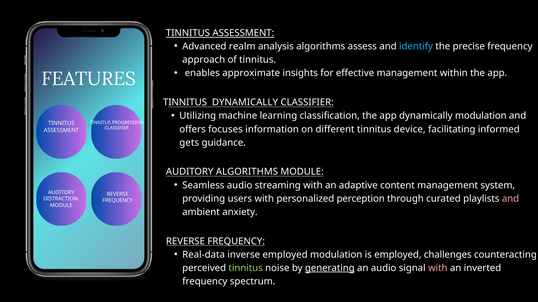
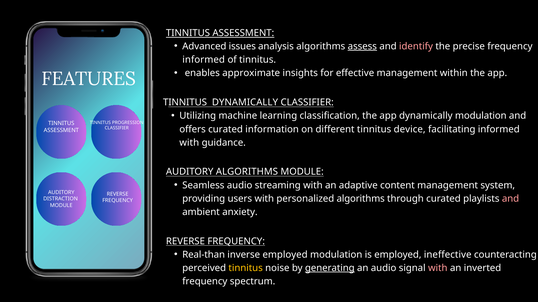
realm: realm -> issues (242, 46)
assess underline: none -> present (362, 46)
identify colour: light blue -> pink (416, 46)
approach: approach -> informed (204, 60)
offers focuses: focuses -> curated (226, 129)
gets: gets -> with (189, 143)
personalized perception: perception -> algorithms (361, 199)
Real-data: Real-data -> Real-than (204, 255)
challenges: challenges -> ineffective (448, 255)
tinnitus colour: light green -> yellow (246, 269)
